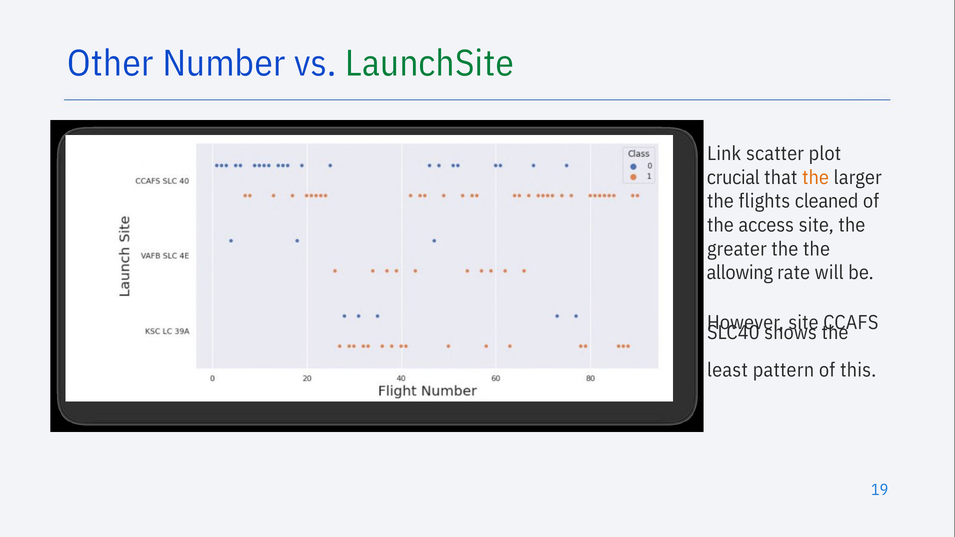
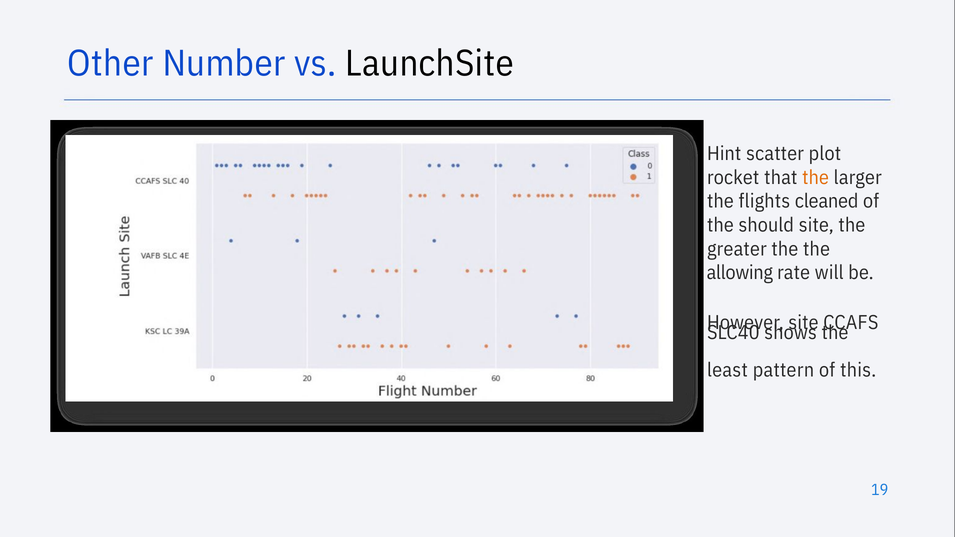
LaunchSite colour: green -> black (430, 63)
Link: Link -> Hint (724, 154)
crucial: crucial -> rocket (733, 178)
access: access -> should (766, 225)
